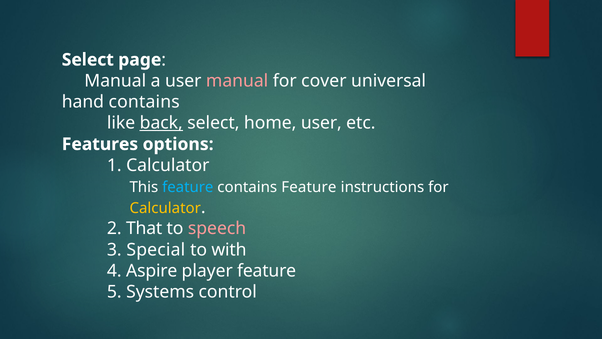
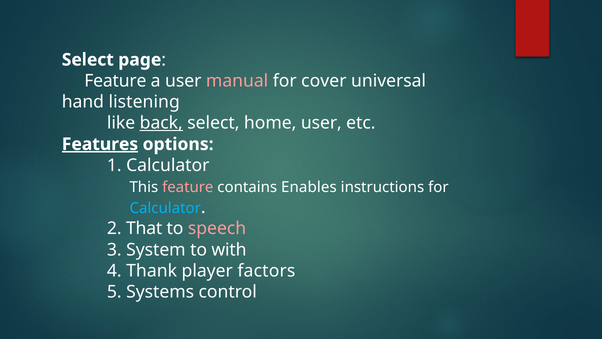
Manual: Manual -> Feature (115, 81)
hand contains: contains -> listening (144, 102)
Features underline: none -> present (100, 144)
feature colour: light blue -> pink (188, 187)
contains Feature: Feature -> Enables (309, 187)
Calculator colour: yellow -> light blue (165, 208)
Special: Special -> System (156, 249)
Aspire: Aspire -> Thank (152, 271)
player feature: feature -> factors (266, 271)
